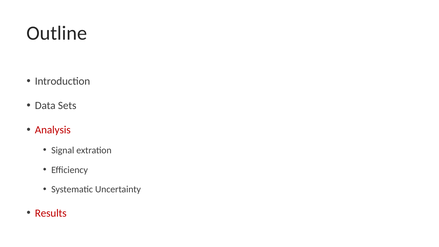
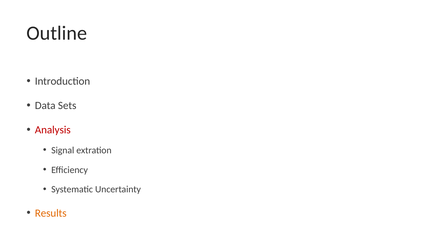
Results colour: red -> orange (51, 213)
